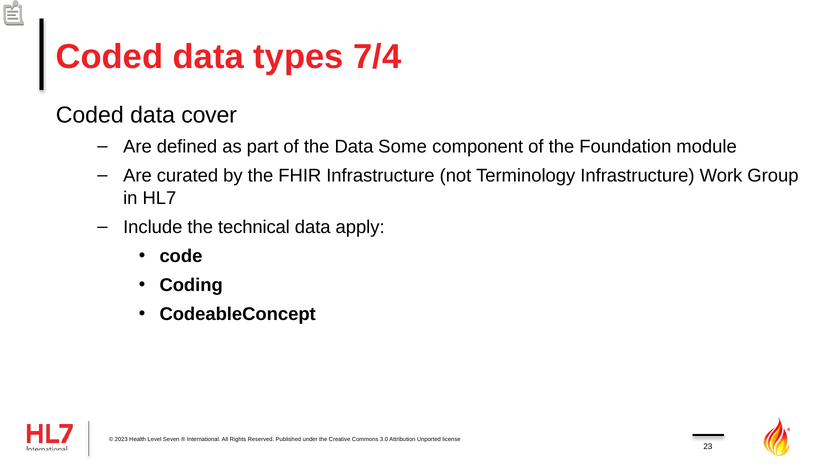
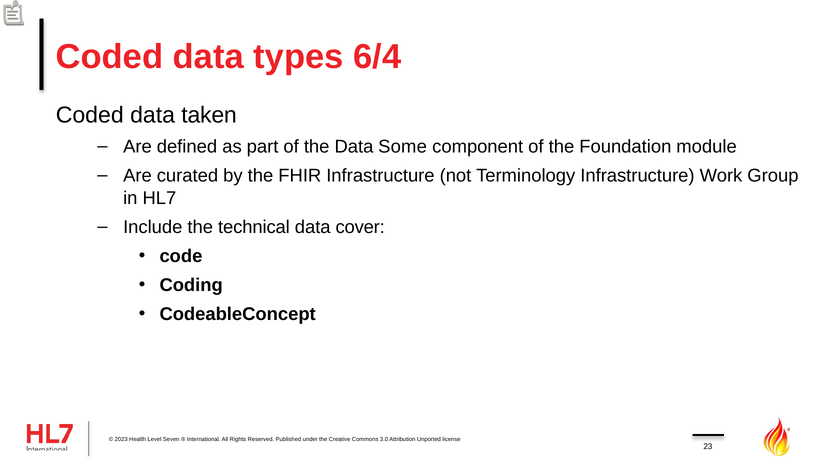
7/4: 7/4 -> 6/4 (377, 57)
cover: cover -> taken (209, 115)
apply: apply -> cover (360, 227)
